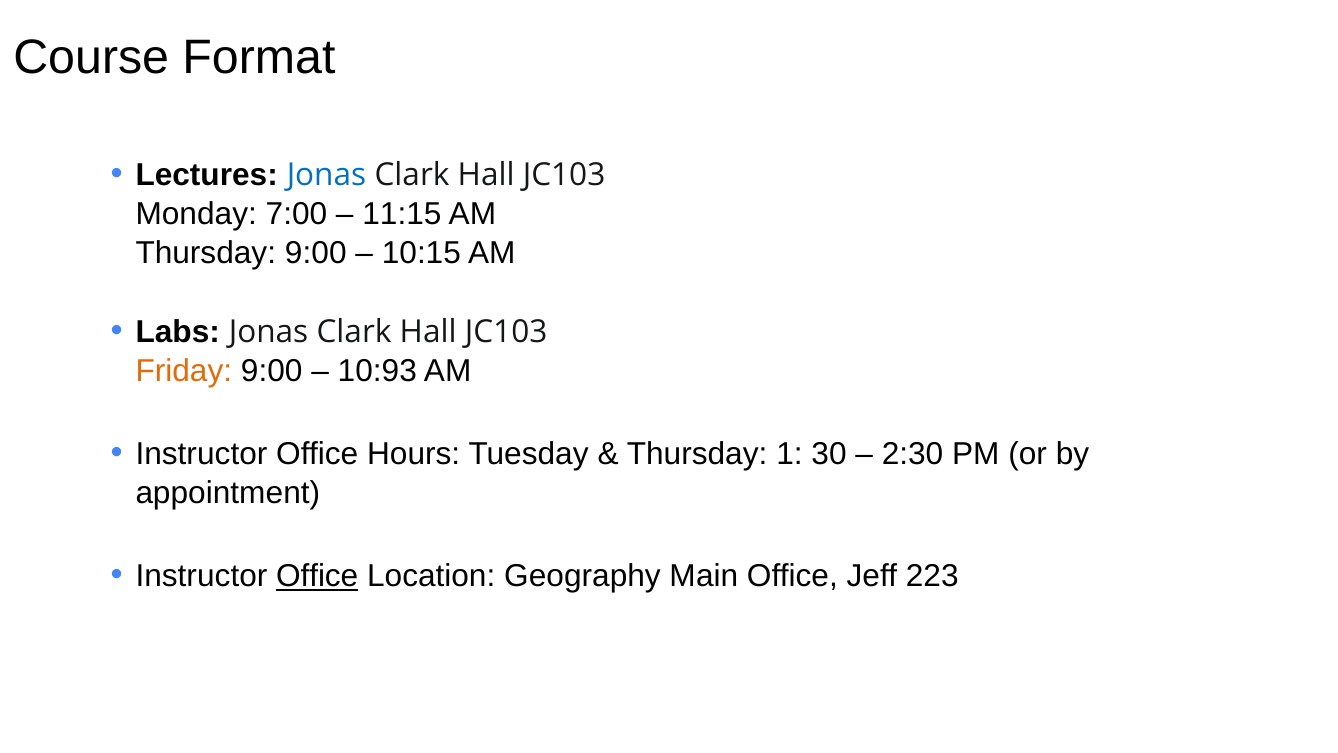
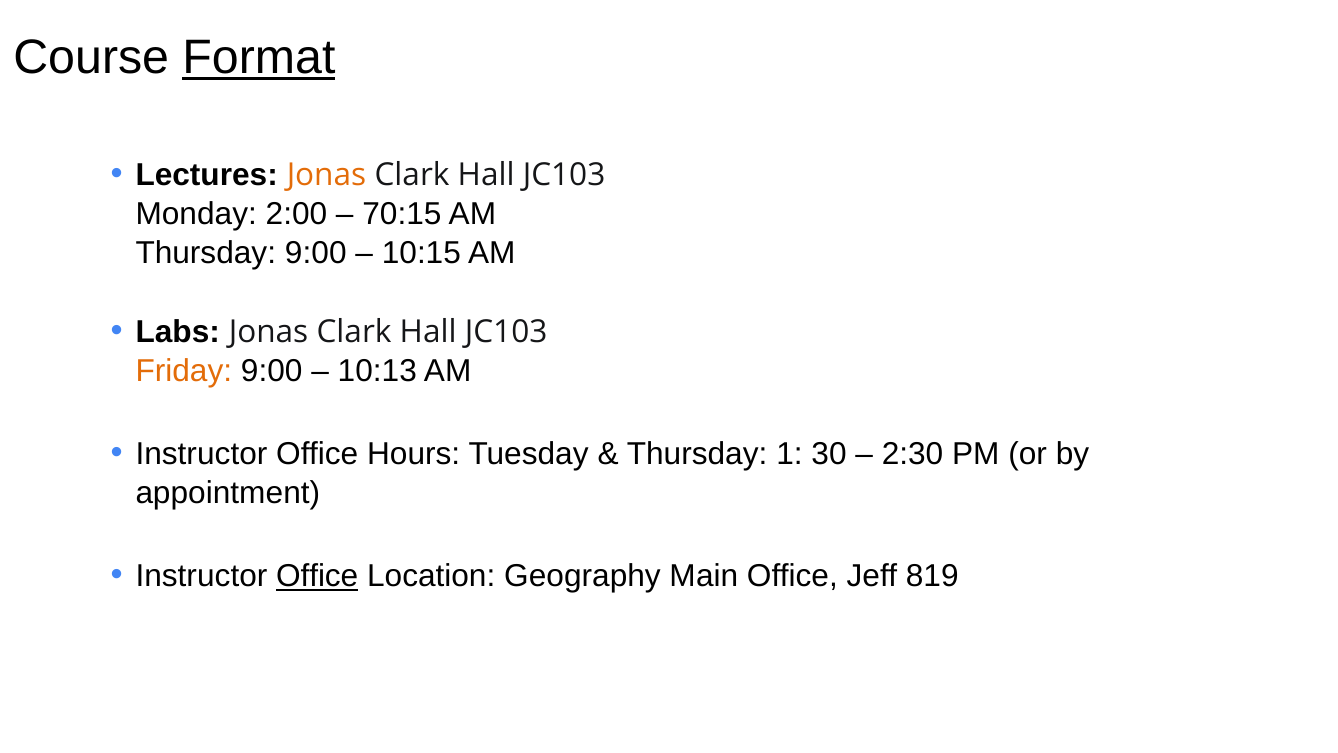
Format underline: none -> present (259, 58)
Jonas colour: blue -> orange (326, 175)
7:00: 7:00 -> 2:00 (296, 214)
11:15: 11:15 -> 70:15 (402, 214)
10:93: 10:93 -> 10:13 (377, 371)
223: 223 -> 819 (932, 576)
